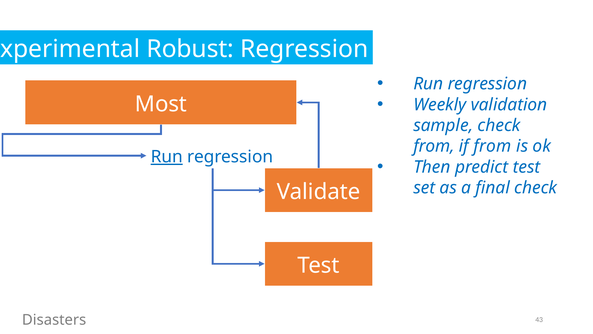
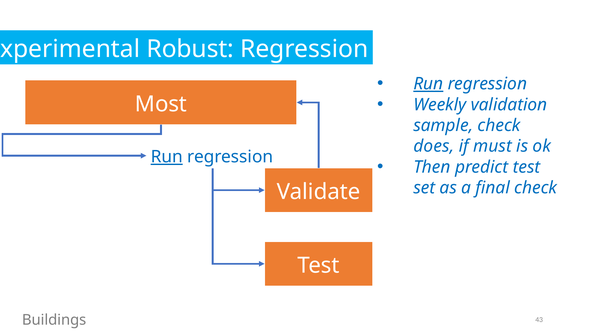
Run underline: none -> present (428, 84)
from: from -> does (434, 146)
if from: from -> must (492, 146)
Disasters: Disasters -> Buildings (54, 319)
